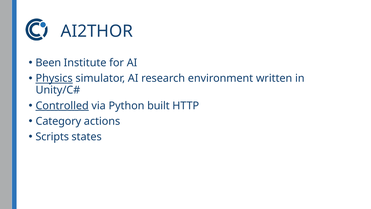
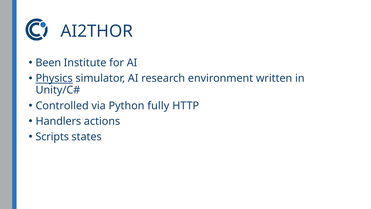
Controlled underline: present -> none (62, 106)
built: built -> fully (158, 106)
Category: Category -> Handlers (58, 121)
